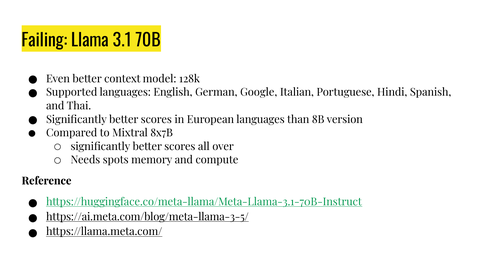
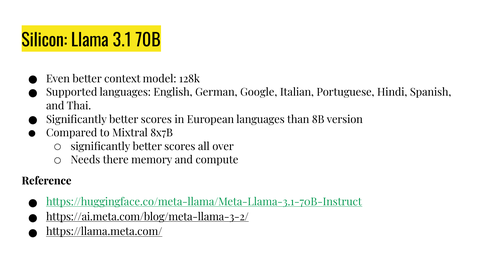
Failing: Failing -> Silicon (44, 41)
spots: spots -> there (116, 160)
https://ai.meta.com/blog/meta-llama-3-5/: https://ai.meta.com/blog/meta-llama-3-5/ -> https://ai.meta.com/blog/meta-llama-3-2/ (147, 216)
